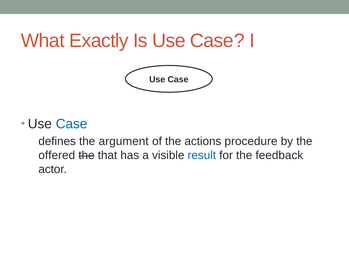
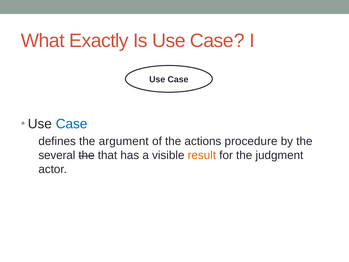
offered: offered -> several (57, 155)
result colour: blue -> orange (202, 155)
feedback: feedback -> judgment (279, 155)
